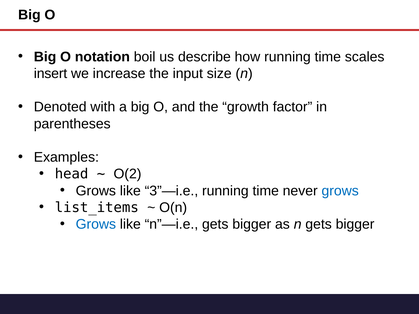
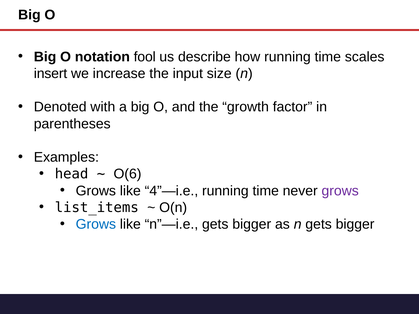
boil: boil -> fool (145, 57)
O(2: O(2 -> O(6 (127, 174)
3”—i.e: 3”—i.e -> 4”—i.e (171, 191)
grows colour: blue -> purple (340, 191)
